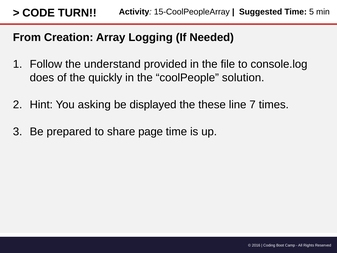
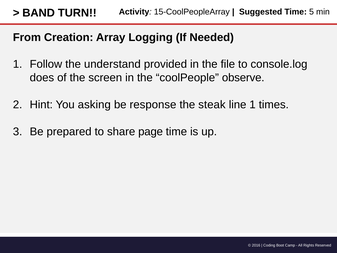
CODE: CODE -> BAND (39, 13)
quickly: quickly -> screen (105, 78)
solution: solution -> observe (243, 78)
displayed: displayed -> response (153, 105)
these: these -> steak (212, 105)
line 7: 7 -> 1 (253, 105)
